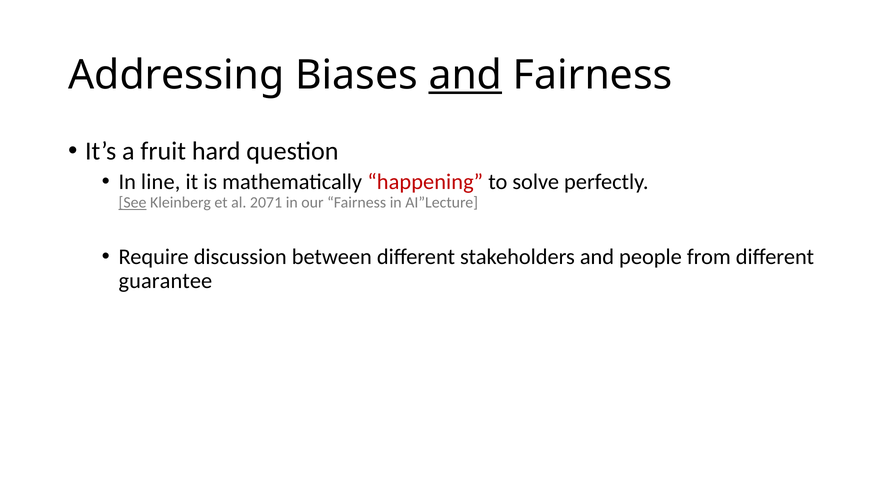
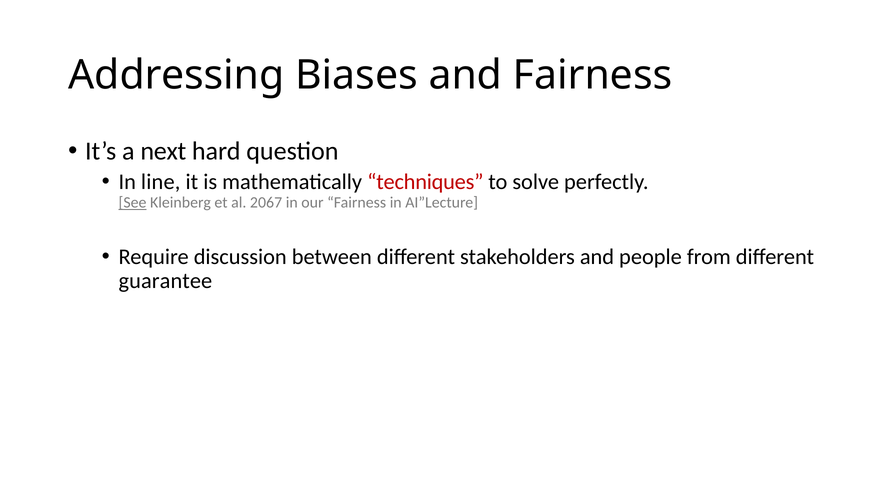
and underline: present -> none (465, 75)
fruit: fruit -> next (163, 151)
happening: happening -> techniques (425, 182)
2071: 2071 -> 2067 (266, 203)
